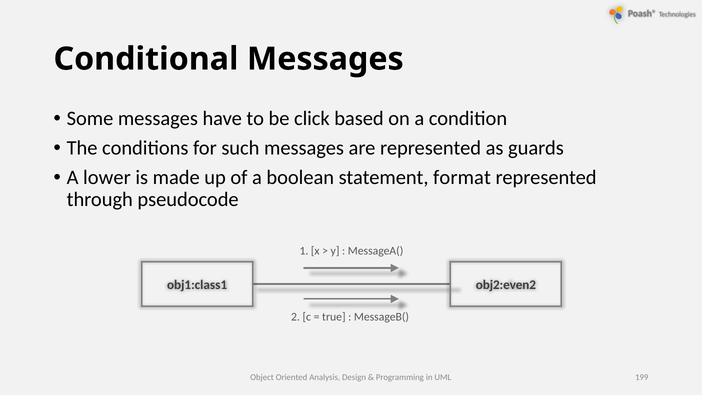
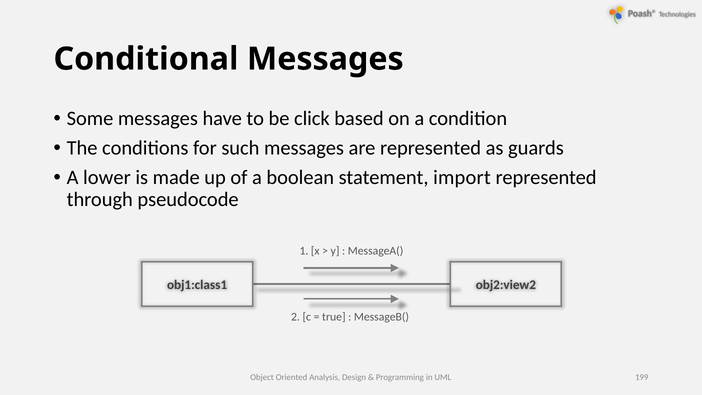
format: format -> import (462, 178)
obj2:even2: obj2:even2 -> obj2:view2 (506, 285)
